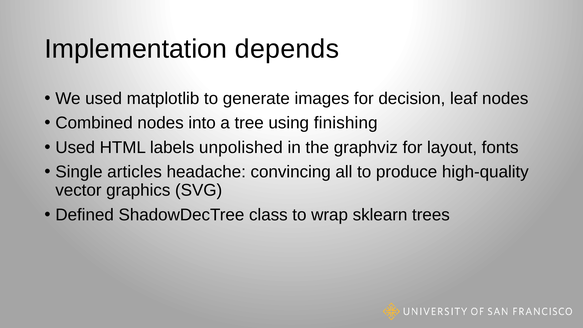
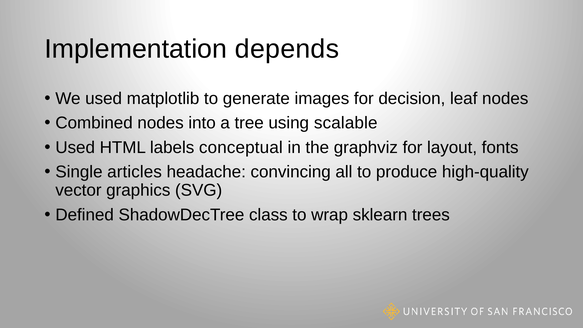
finishing: finishing -> scalable (346, 123)
unpolished: unpolished -> conceptual (241, 147)
